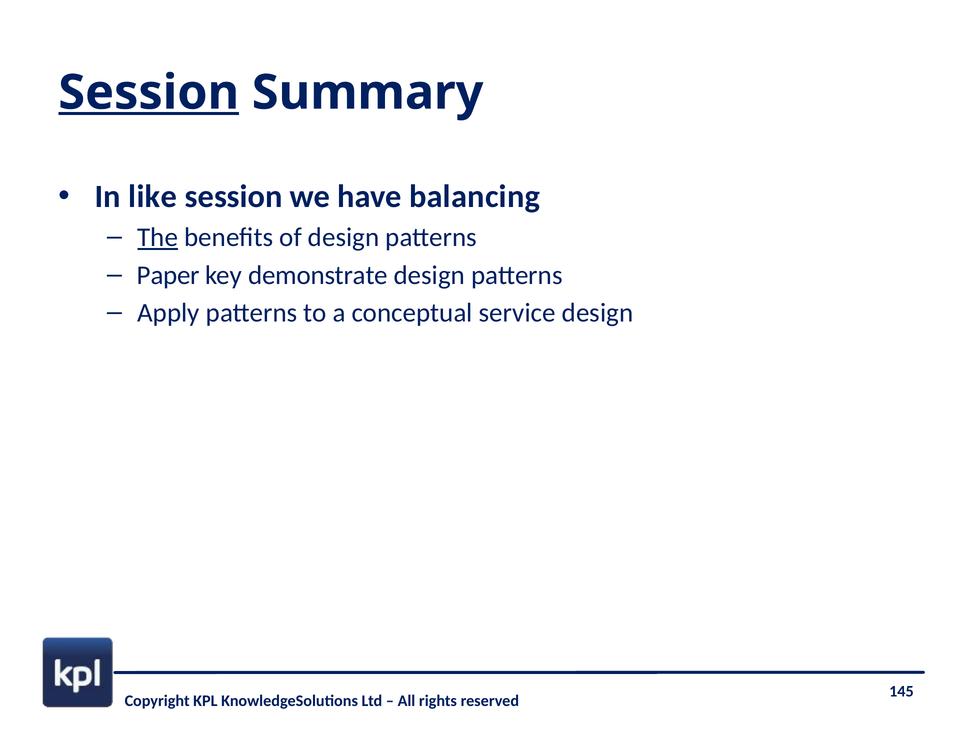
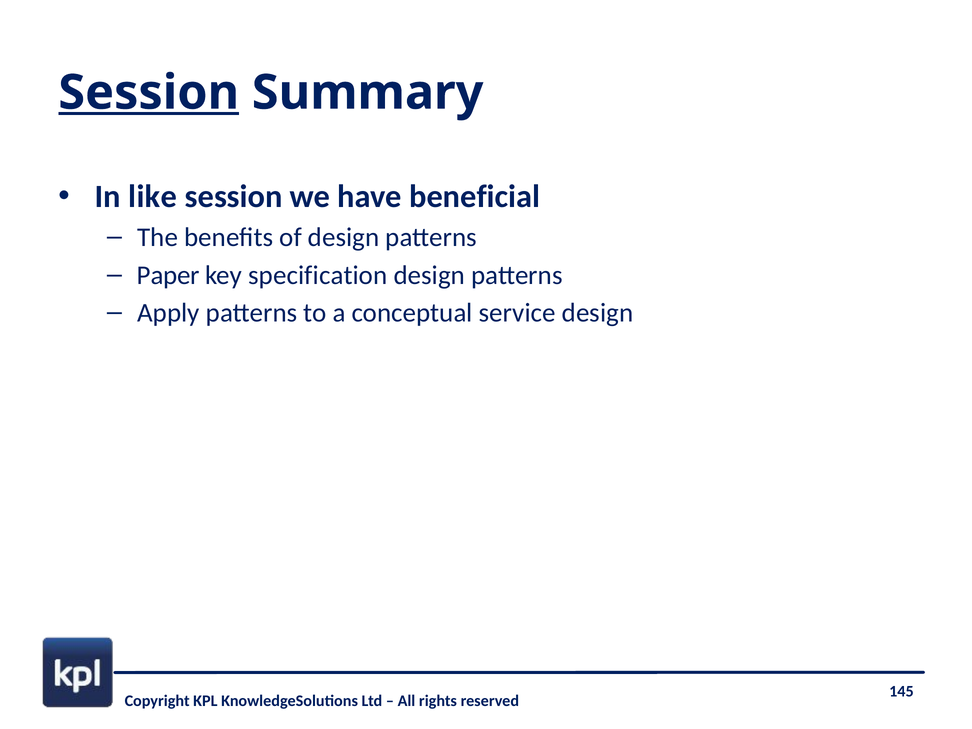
balancing: balancing -> beneficial (475, 197)
The underline: present -> none (158, 237)
demonstrate: demonstrate -> specification (318, 275)
